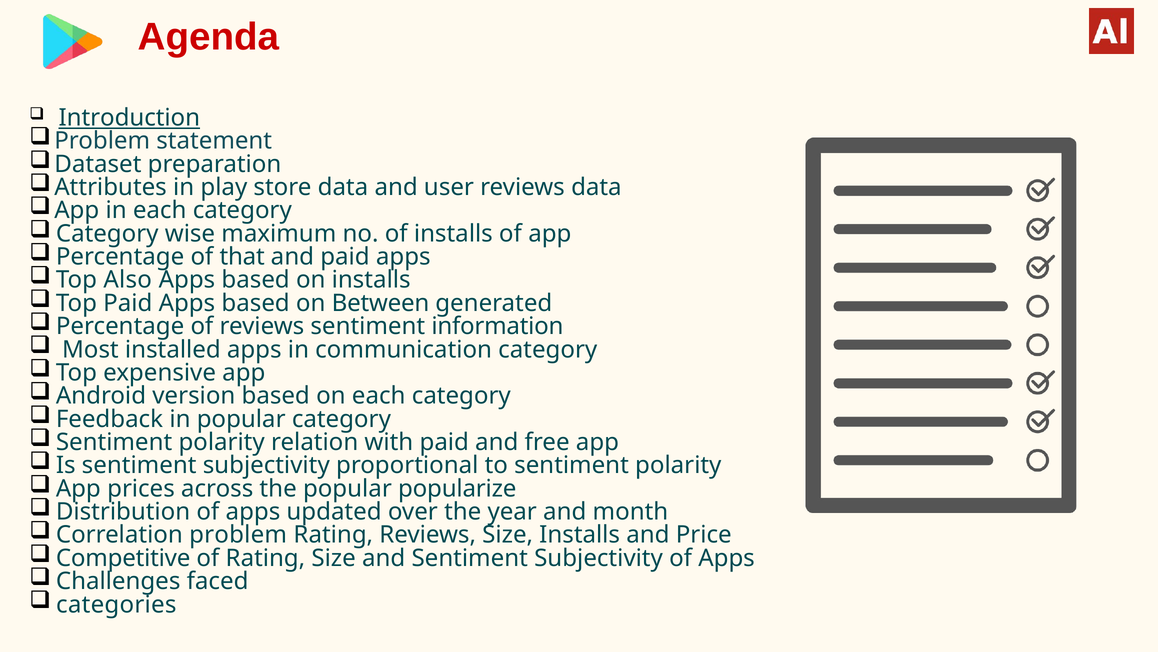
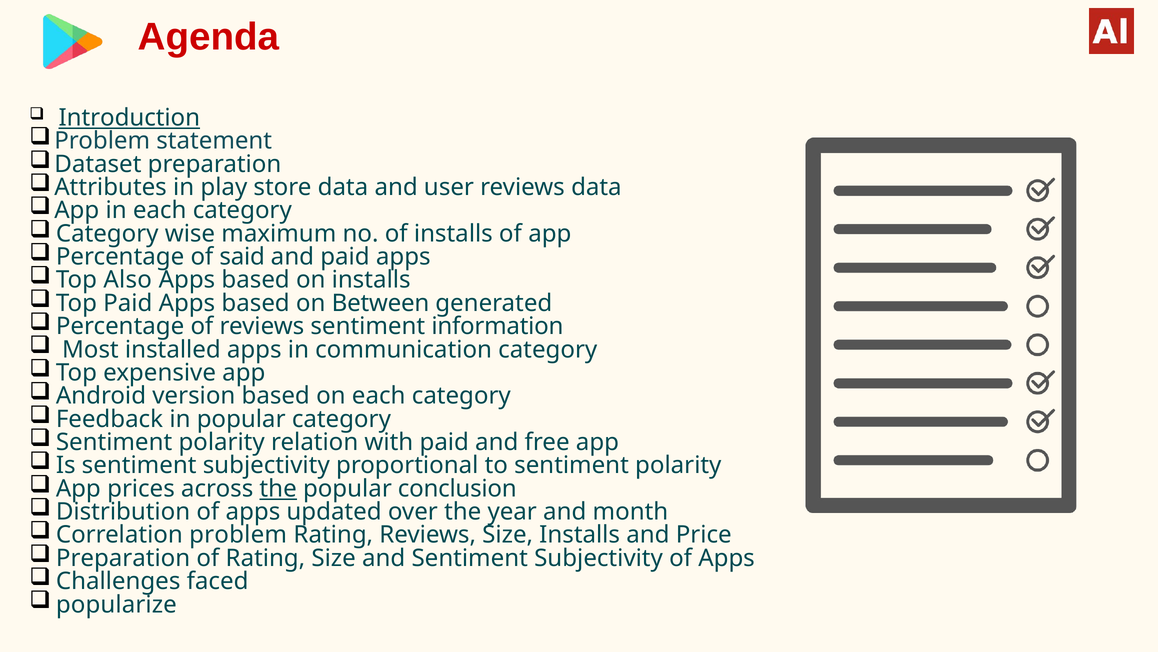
that: that -> said (242, 257)
the underline: none -> present (278, 488)
popularize: popularize -> conclusion (457, 488)
Competitive: Competitive -> Preparation (123, 558)
categories: categories -> popularize (116, 604)
